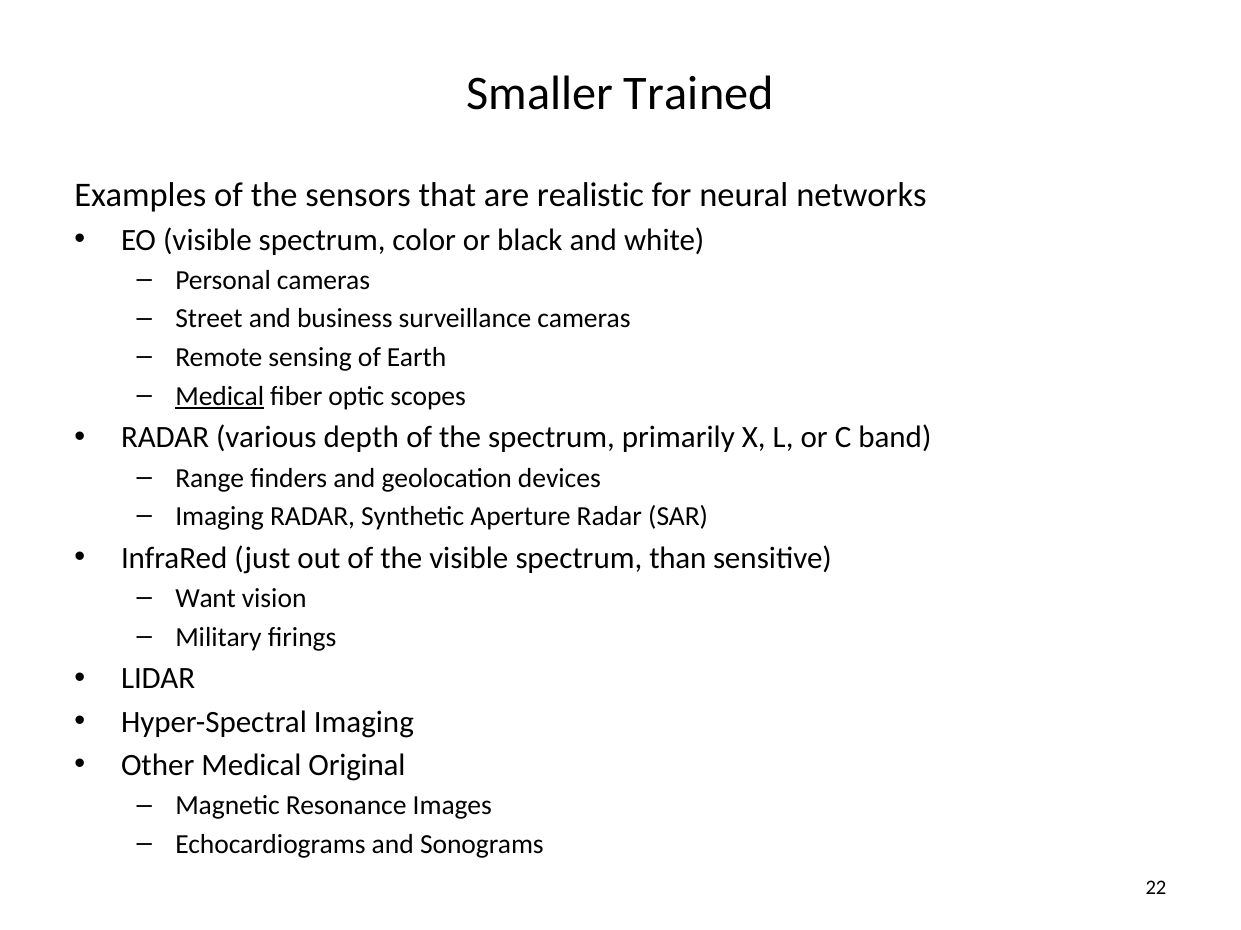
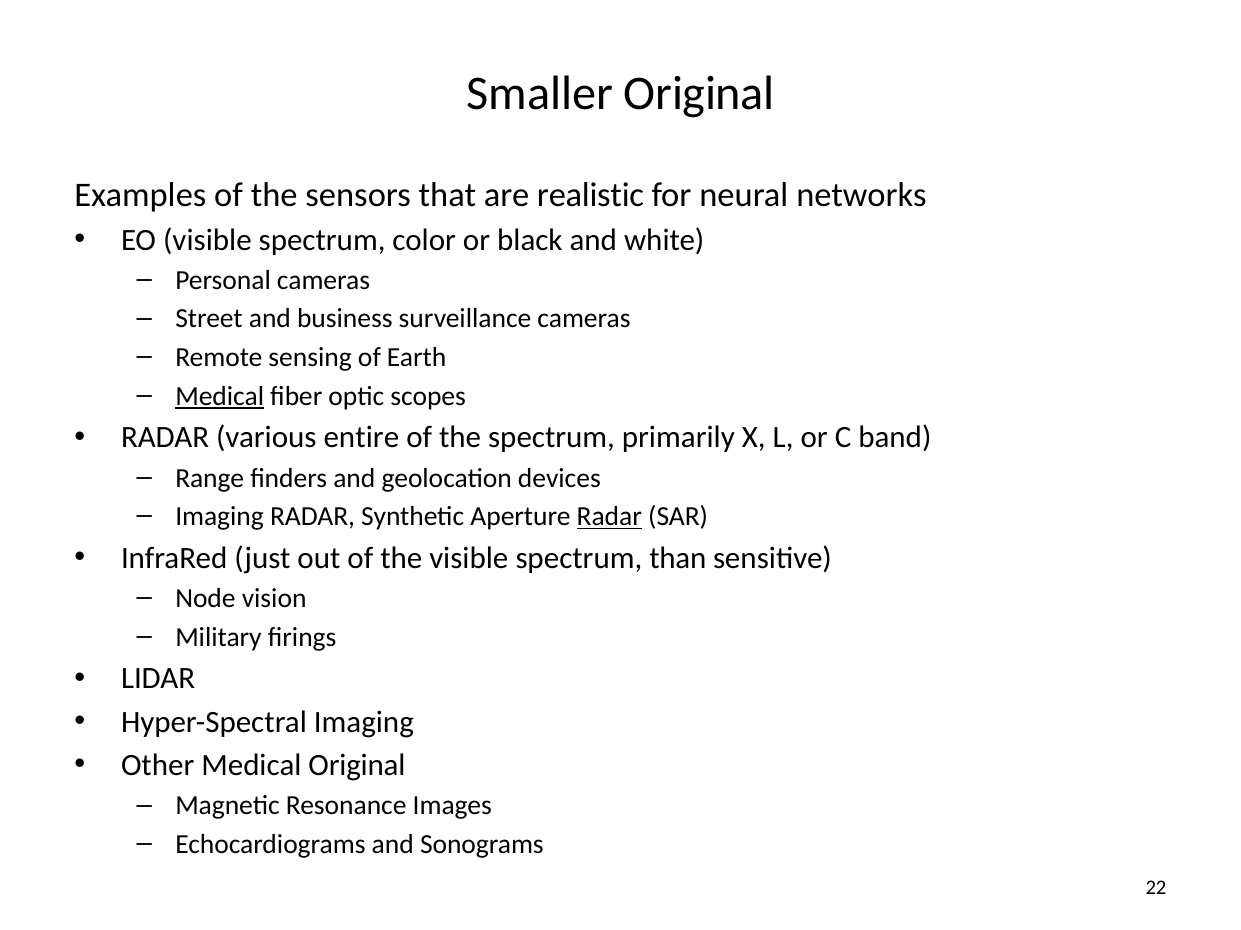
Smaller Trained: Trained -> Original (699, 93)
depth: depth -> entire (361, 438)
Radar underline: none -> present (609, 517)
Want: Want -> Node (205, 599)
